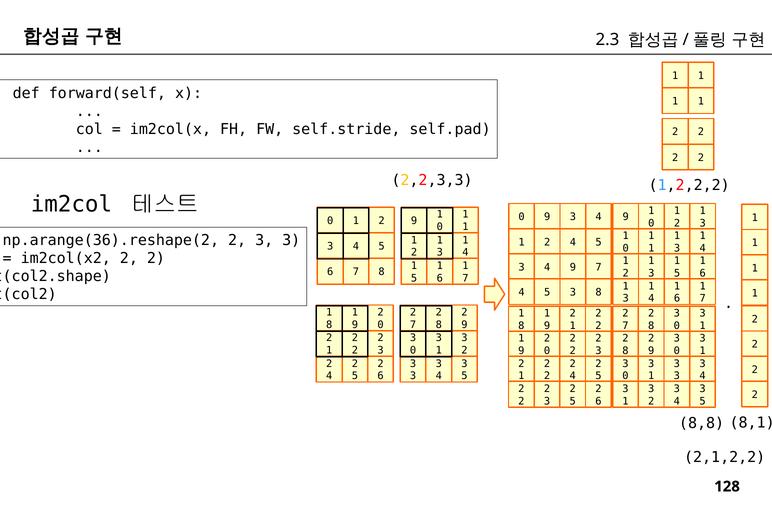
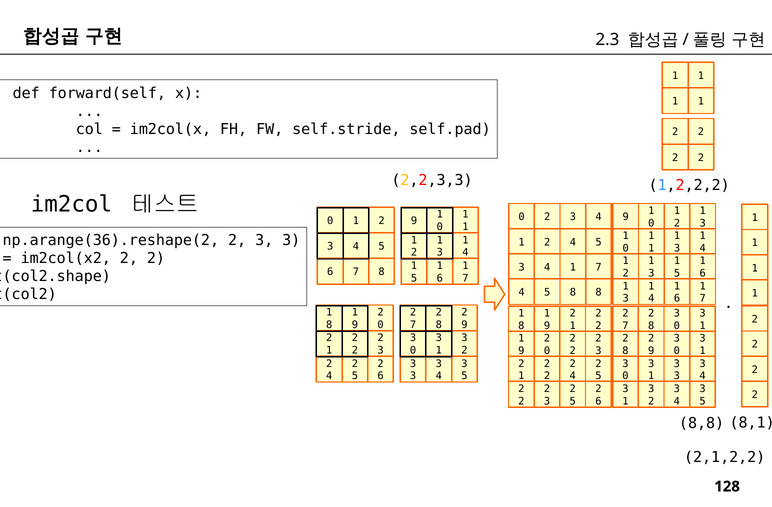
9: 9 -> 2 (547, 217)
9: 9 -> 1 (573, 267)
3: 3 -> 8 (573, 292)
